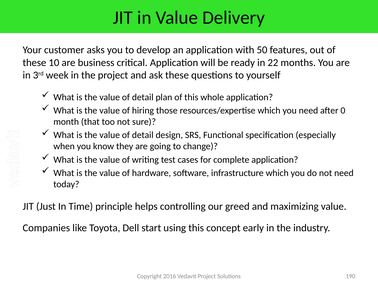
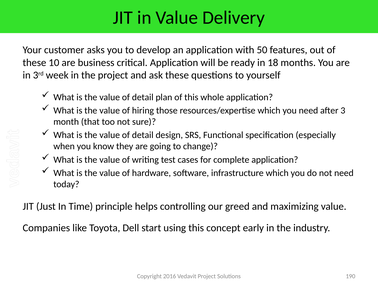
22: 22 -> 18 (273, 62)
0: 0 -> 3 (343, 110)
